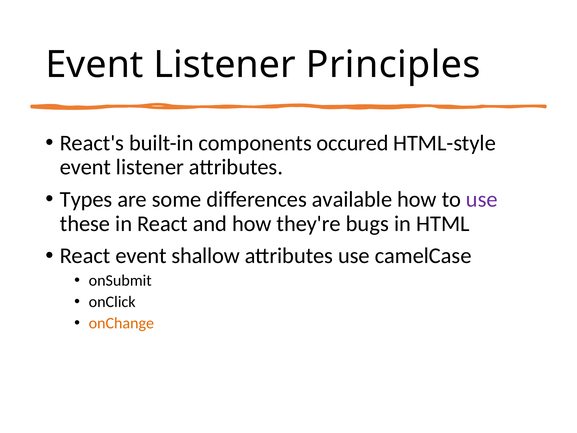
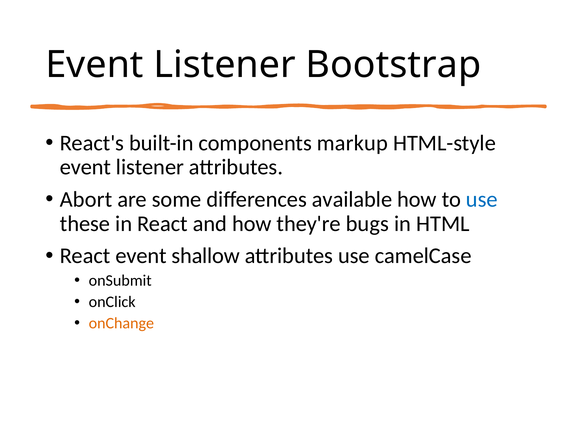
Principles: Principles -> Bootstrap (393, 65)
occured: occured -> markup (352, 143)
Types: Types -> Abort (86, 199)
use colour: purple -> blue (482, 199)
